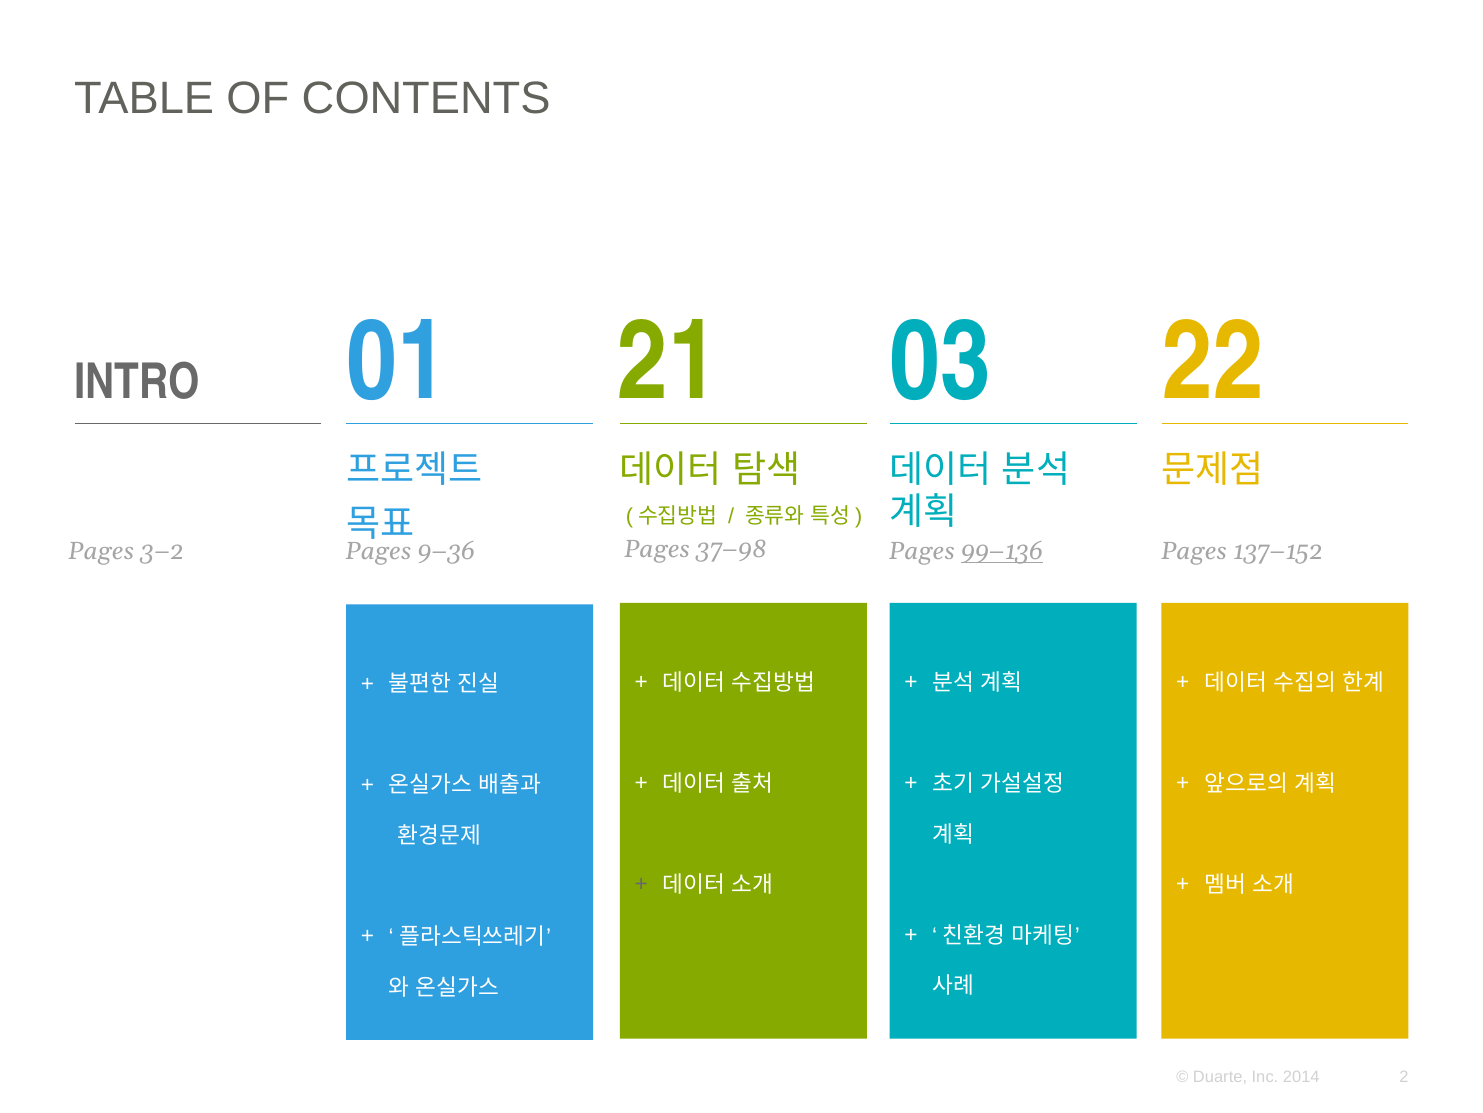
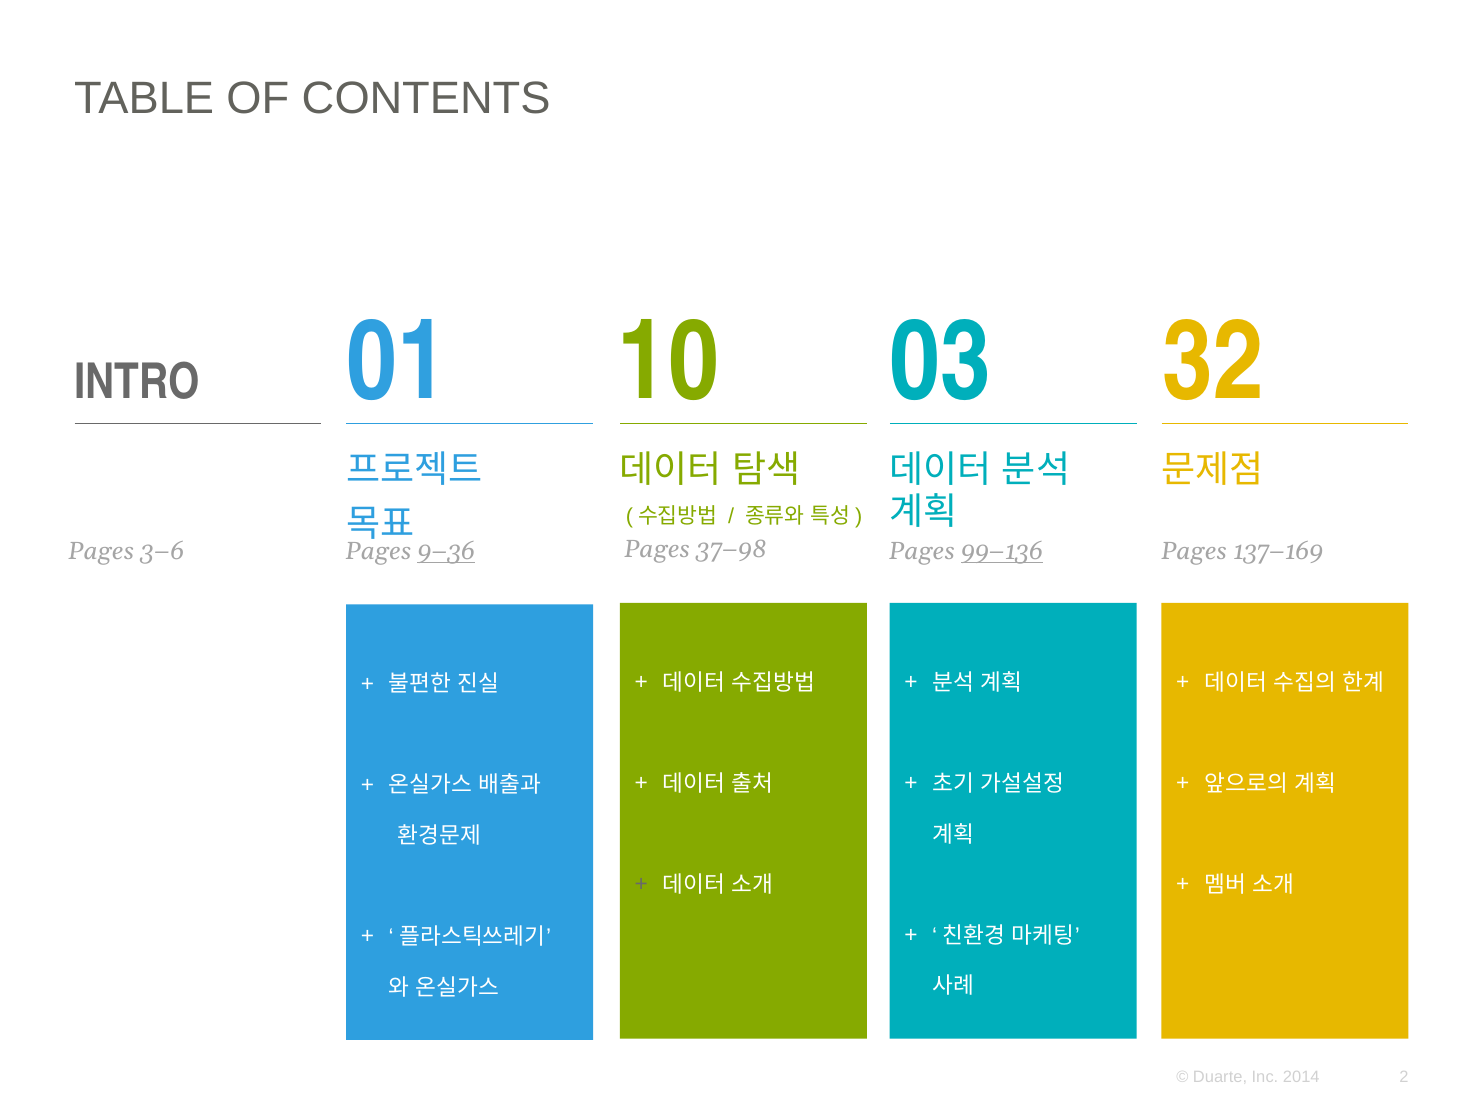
21: 21 -> 10 (669, 361)
22: 22 -> 32 (1213, 361)
3–2: 3–2 -> 3–6 (162, 551)
9–36 underline: none -> present (446, 551)
137–152: 137–152 -> 137–169 (1278, 551)
